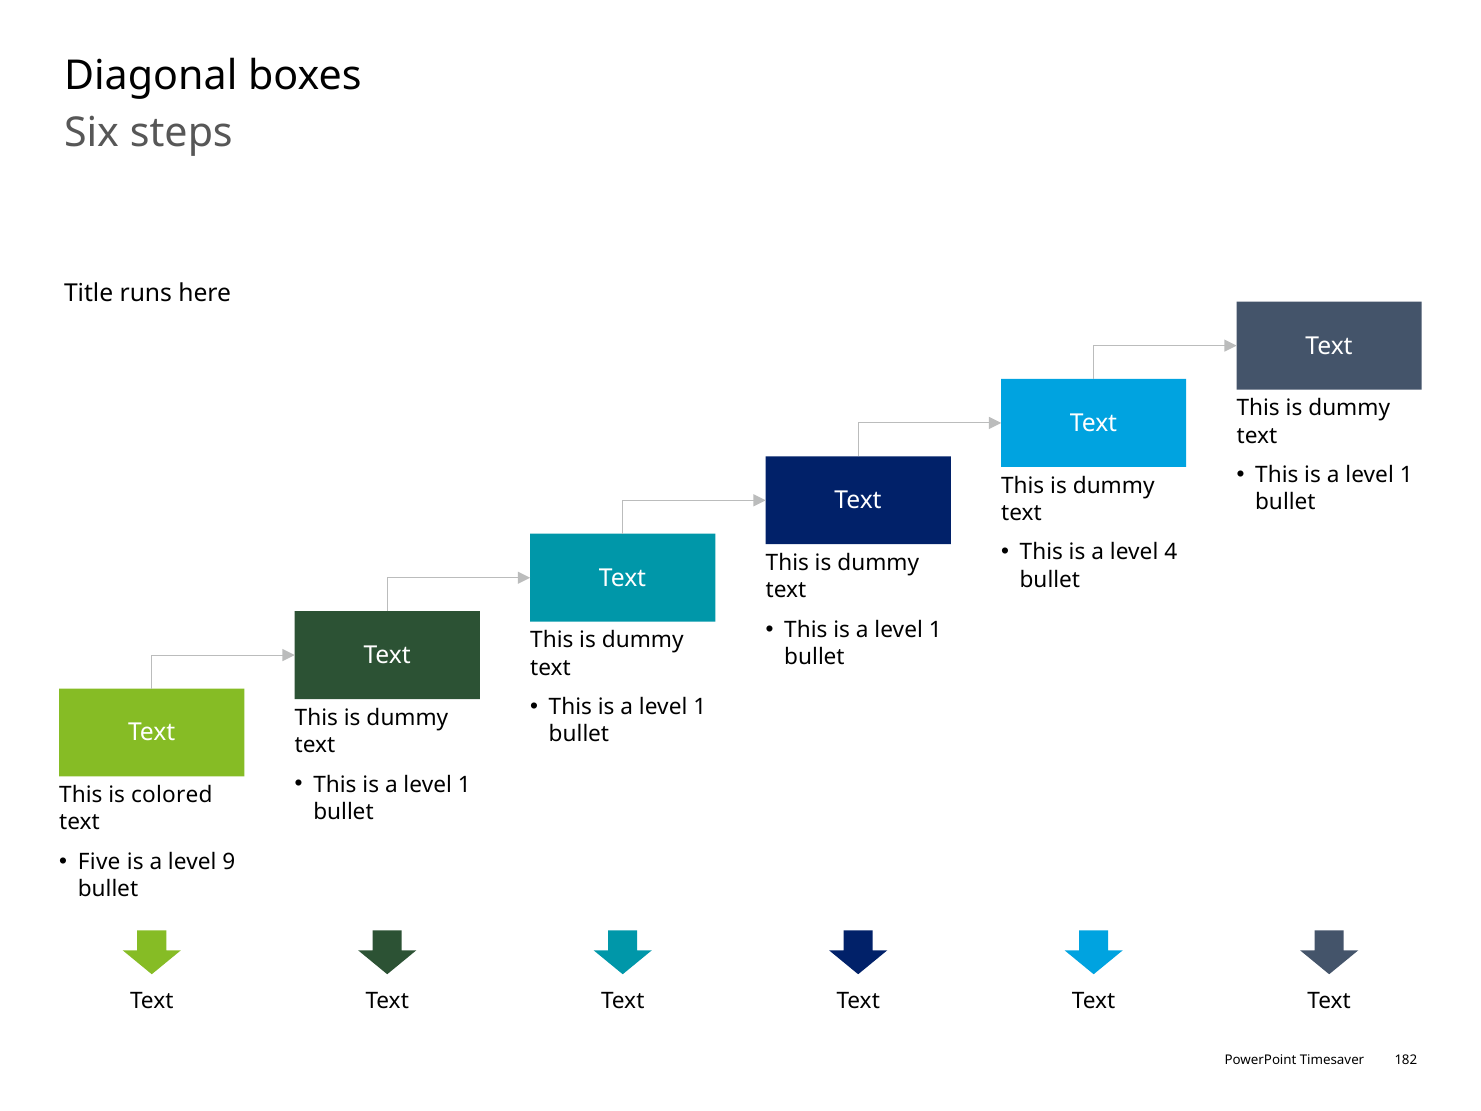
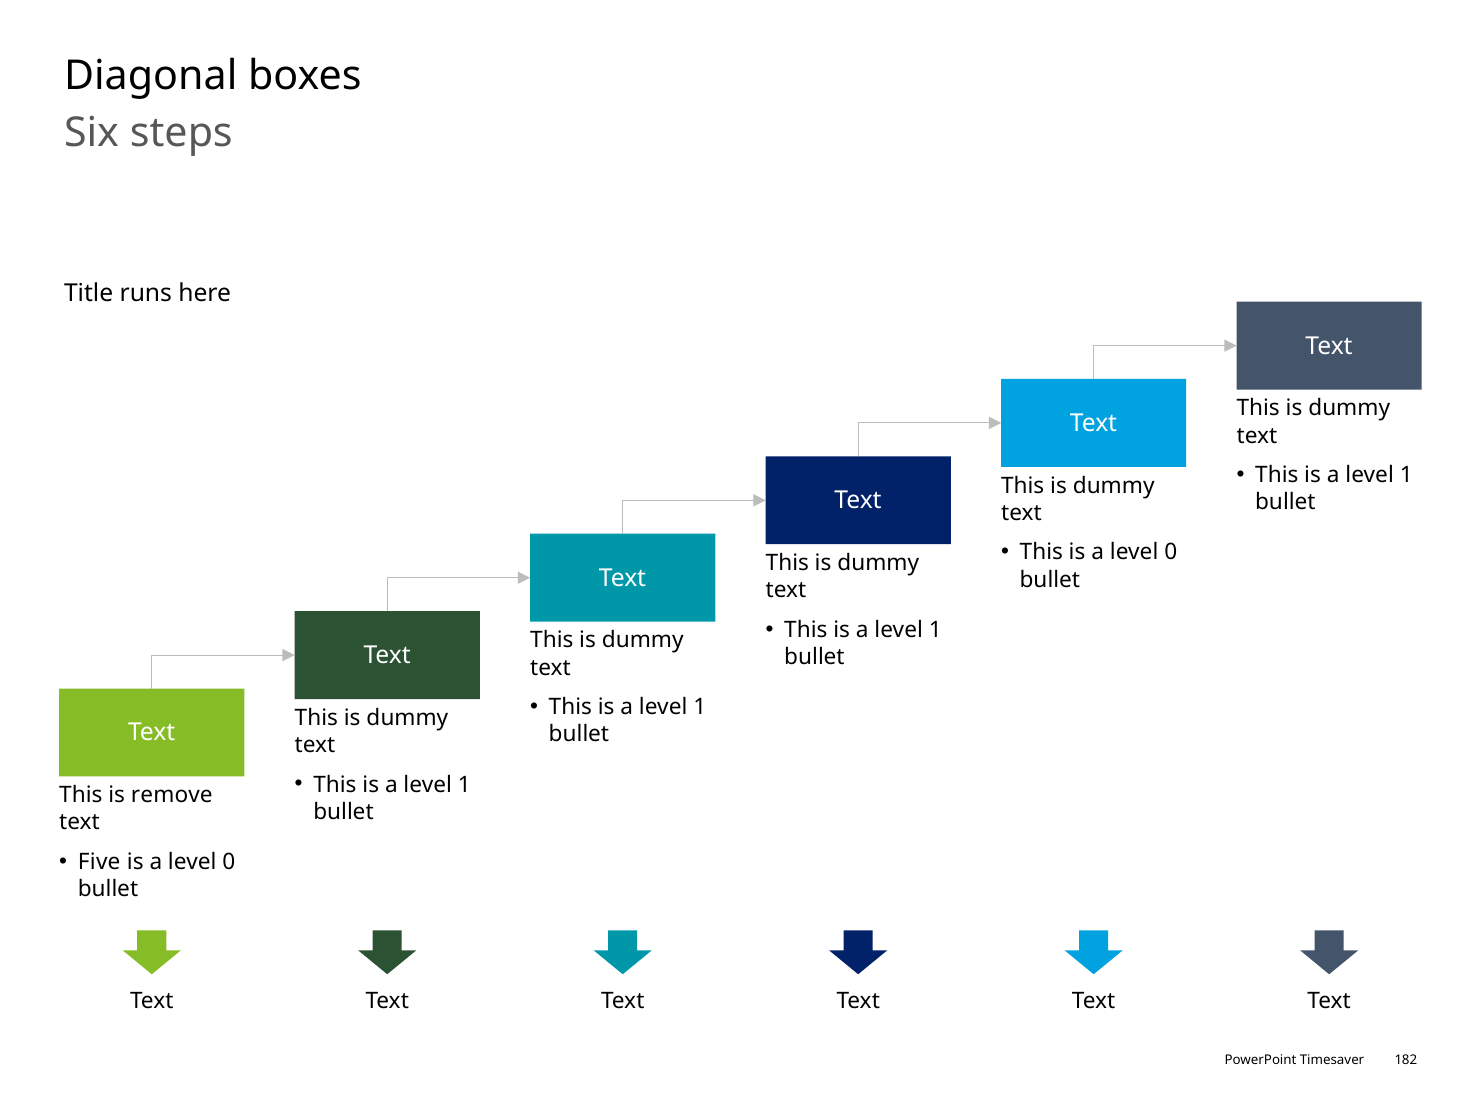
4: 4 -> 0 (1171, 552)
colored: colored -> remove (172, 795)
9: 9 -> 0 (229, 862)
